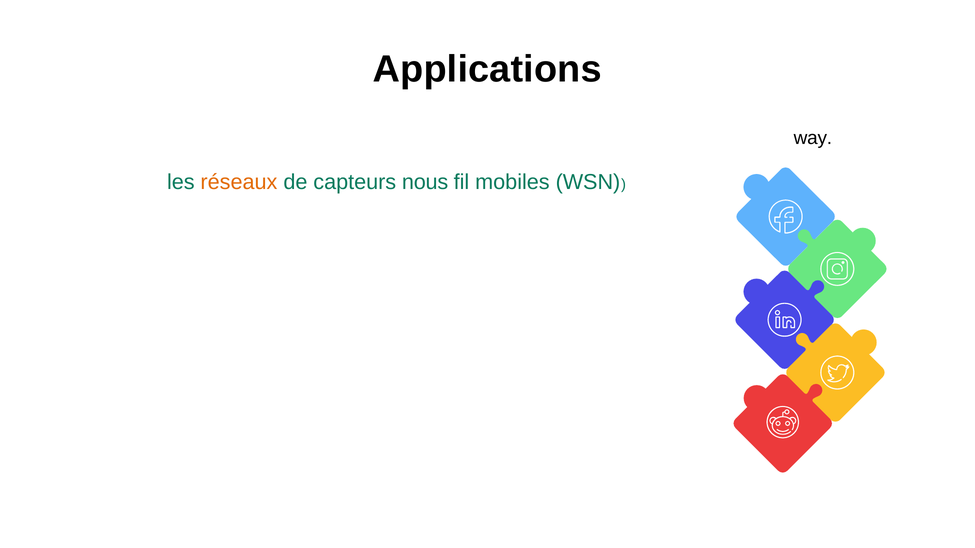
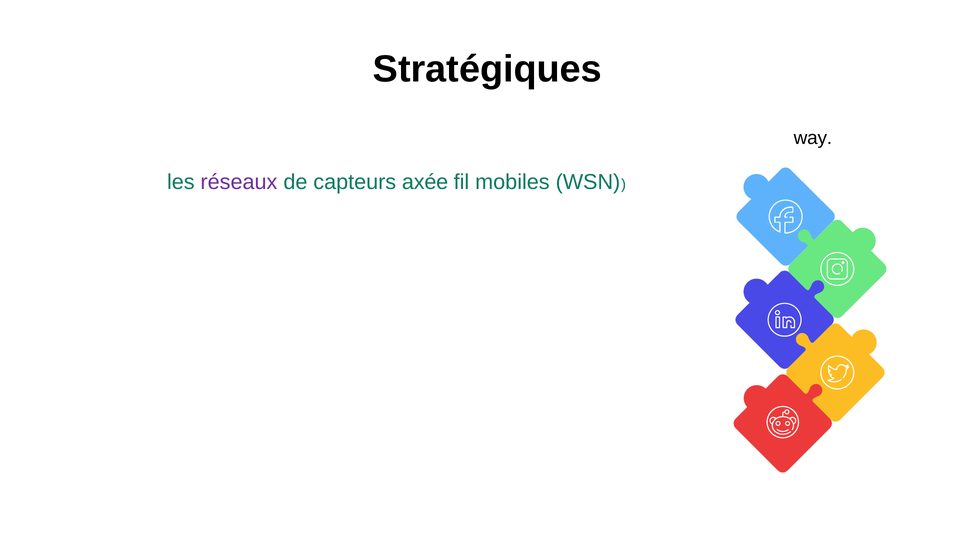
Applications: Applications -> Stratégiques (487, 69)
réseaux colour: orange -> purple (239, 182)
nous: nous -> axée (425, 182)
